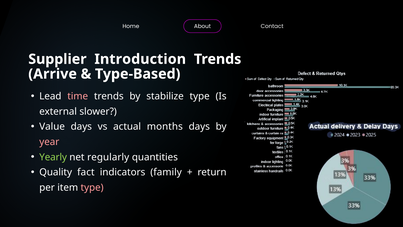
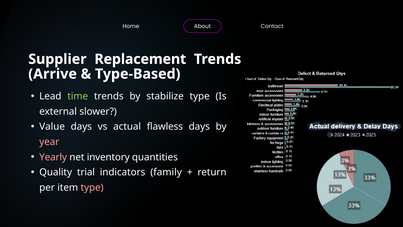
Introduction: Introduction -> Replacement (140, 59)
time colour: pink -> light green (78, 96)
months: months -> flawless (165, 127)
Yearly colour: light green -> pink (53, 157)
regularly: regularly -> inventory (108, 157)
fact: fact -> trial (86, 172)
